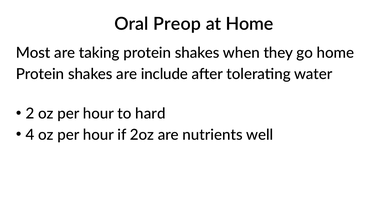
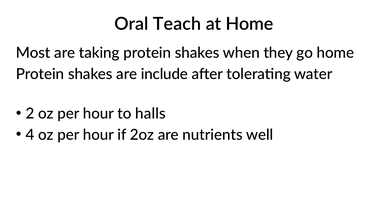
Preop: Preop -> Teach (177, 24)
hard: hard -> halls (150, 113)
